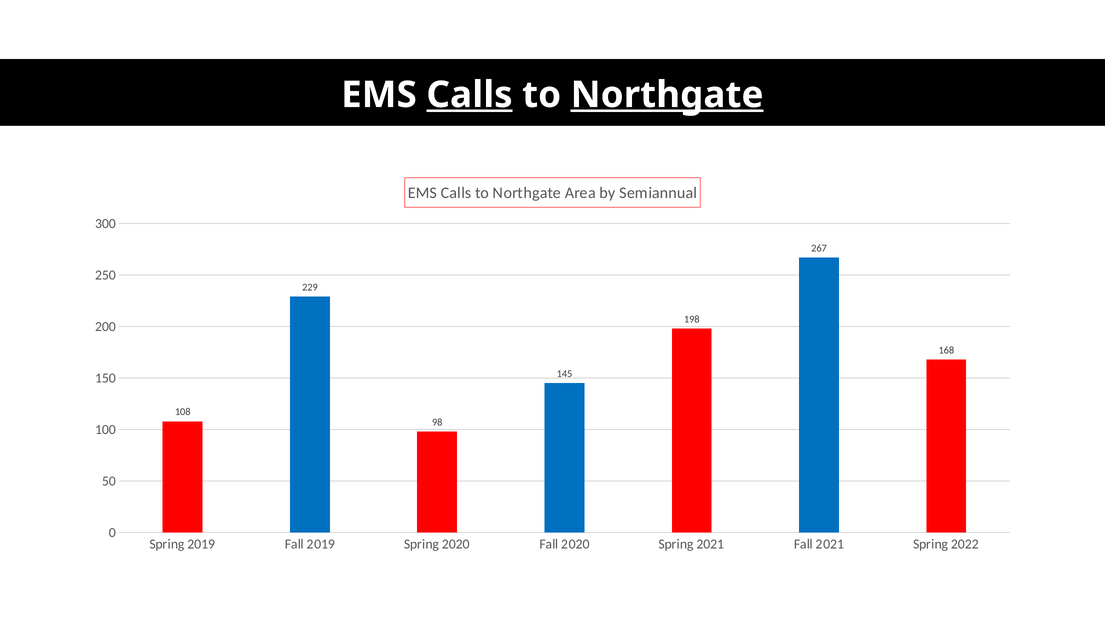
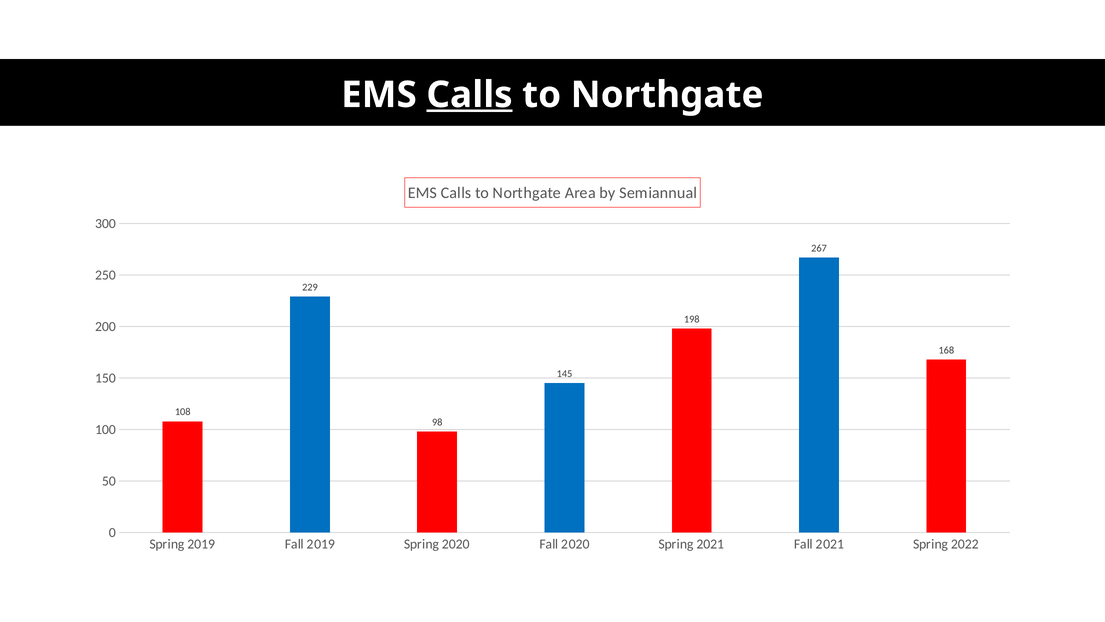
Northgate underline: present -> none (667, 95)
